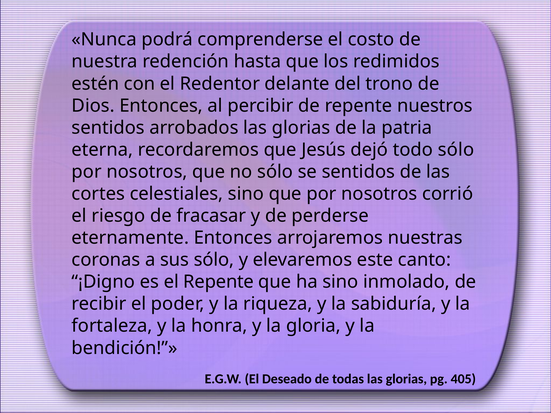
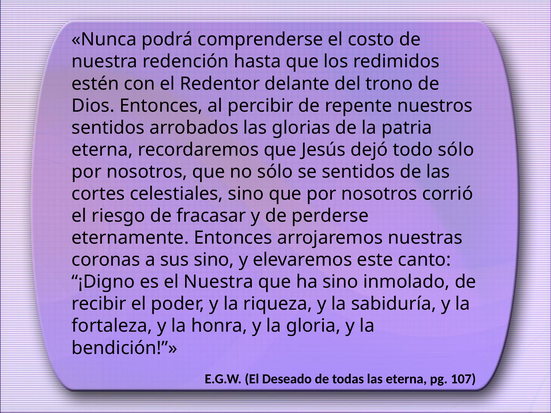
sus sólo: sólo -> sino (214, 260)
el Repente: Repente -> Nuestra (218, 282)
todas las glorias: glorias -> eterna (406, 379)
405: 405 -> 107 (463, 379)
